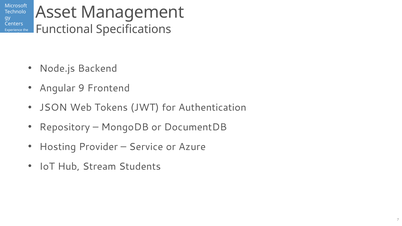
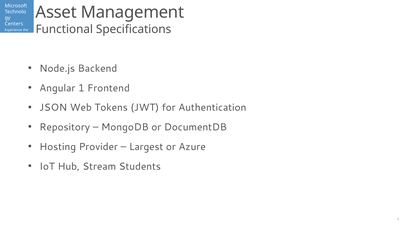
9: 9 -> 1 (81, 88)
Service: Service -> Largest (146, 147)
